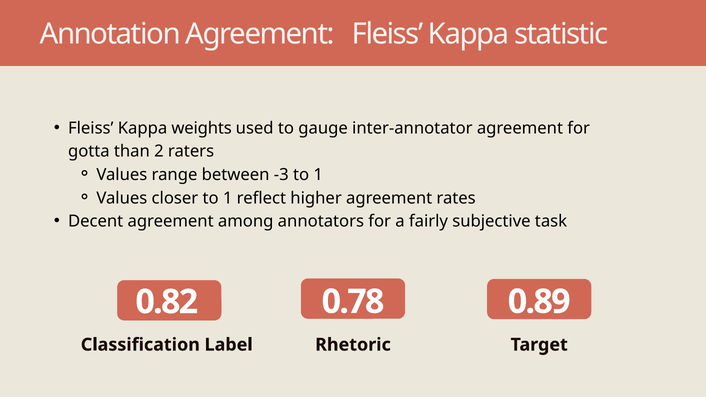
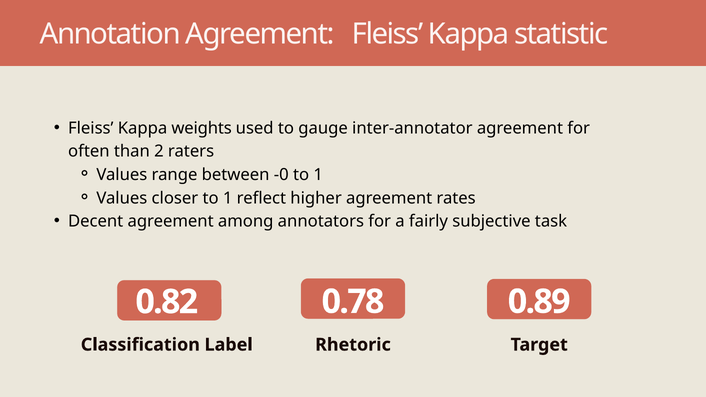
gotta: gotta -> often (89, 151)
-3: -3 -> -0 (281, 175)
